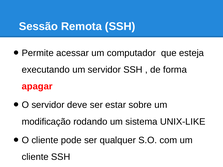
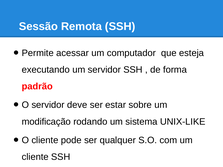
apagar: apagar -> padrão (37, 87)
